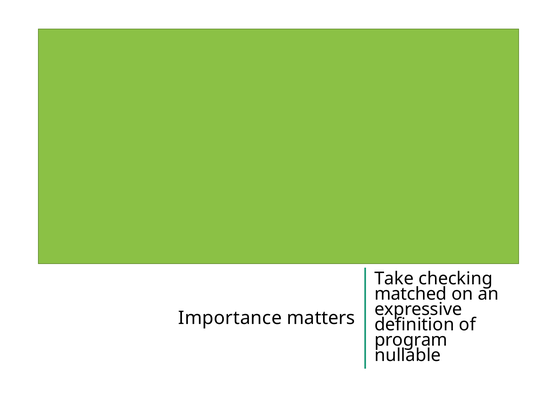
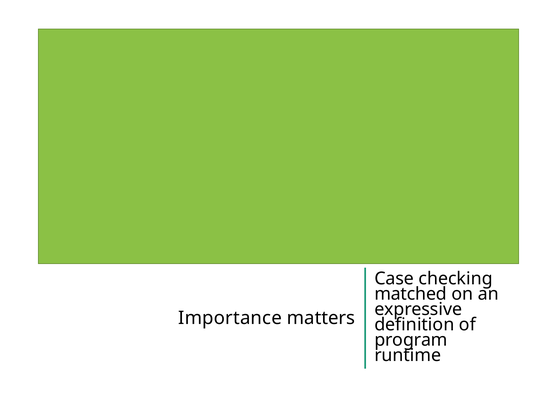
Take: Take -> Case (394, 278)
nullable: nullable -> runtime (408, 355)
